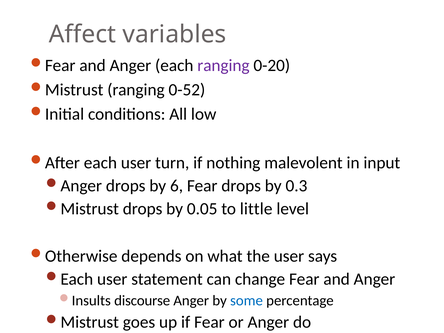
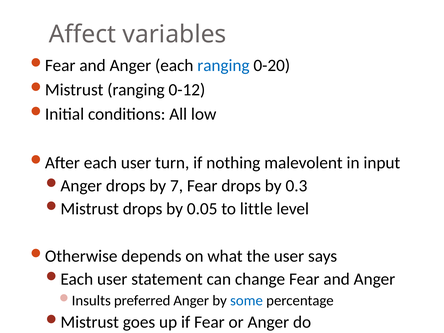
ranging colour: purple -> blue (223, 66)
0-52: 0-52 -> 0-12 (187, 90)
6: 6 -> 7 (177, 186)
discourse: discourse -> preferred (142, 301)
